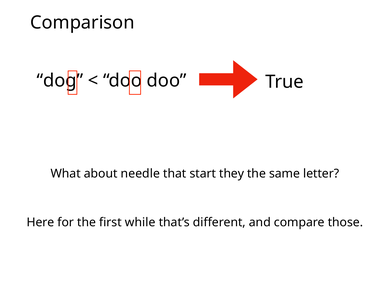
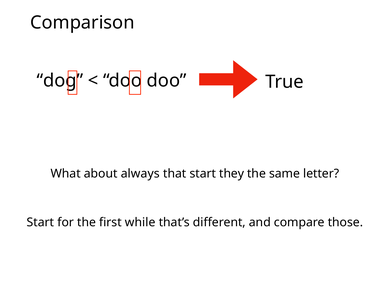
needle: needle -> always (140, 173)
Here: Here -> Start (40, 222)
